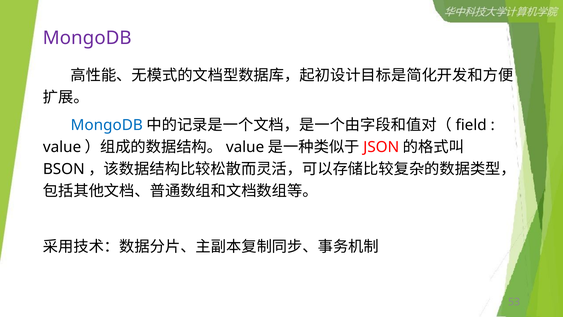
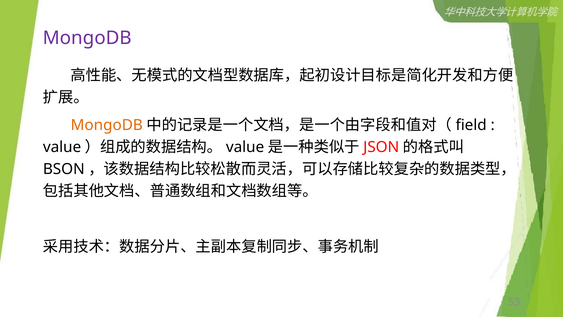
MongoDB colour: blue -> orange (107, 125)
